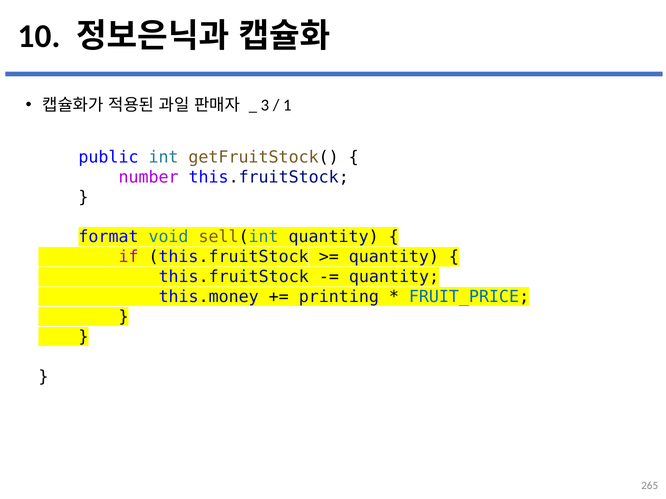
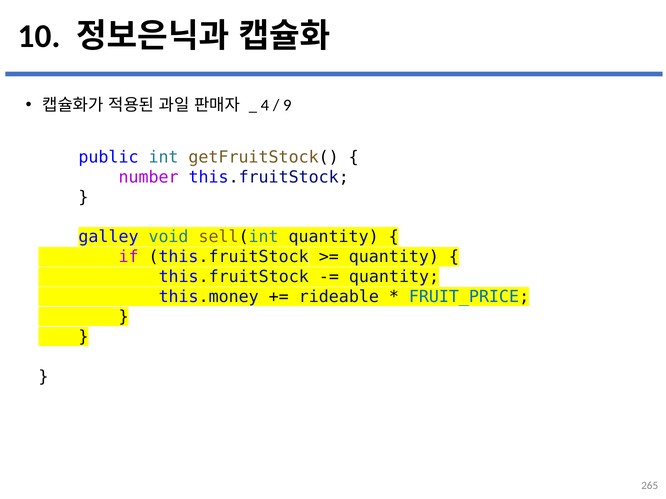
3: 3 -> 4 (265, 105)
1: 1 -> 9 (287, 105)
format: format -> galley (109, 237)
printing: printing -> rideable (339, 297)
